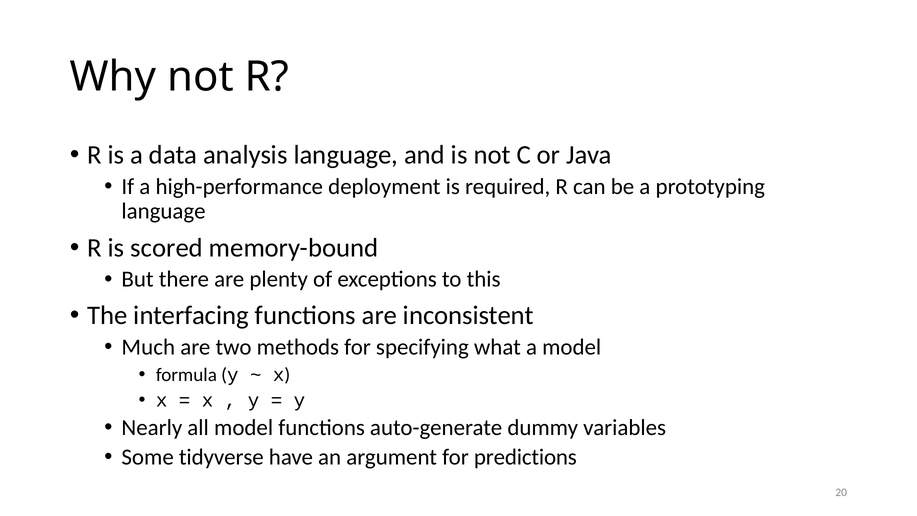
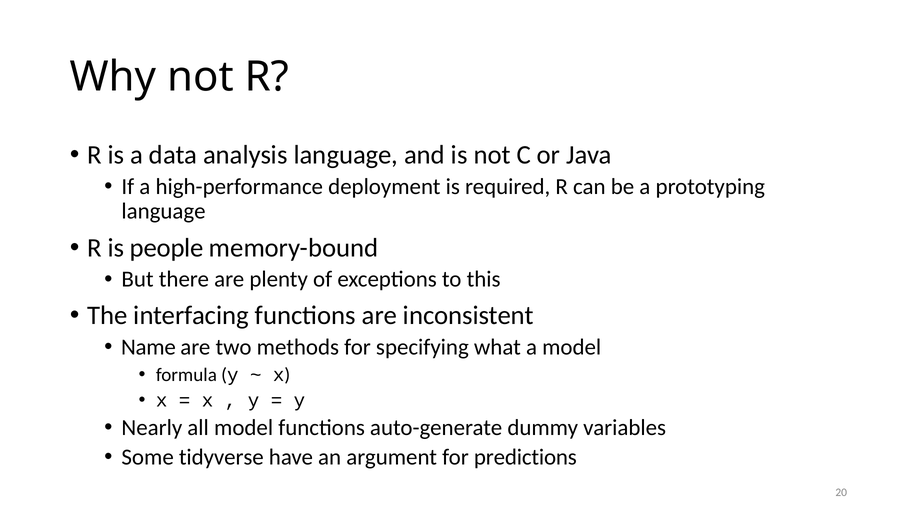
scored: scored -> people (167, 248)
Much: Much -> Name (148, 347)
